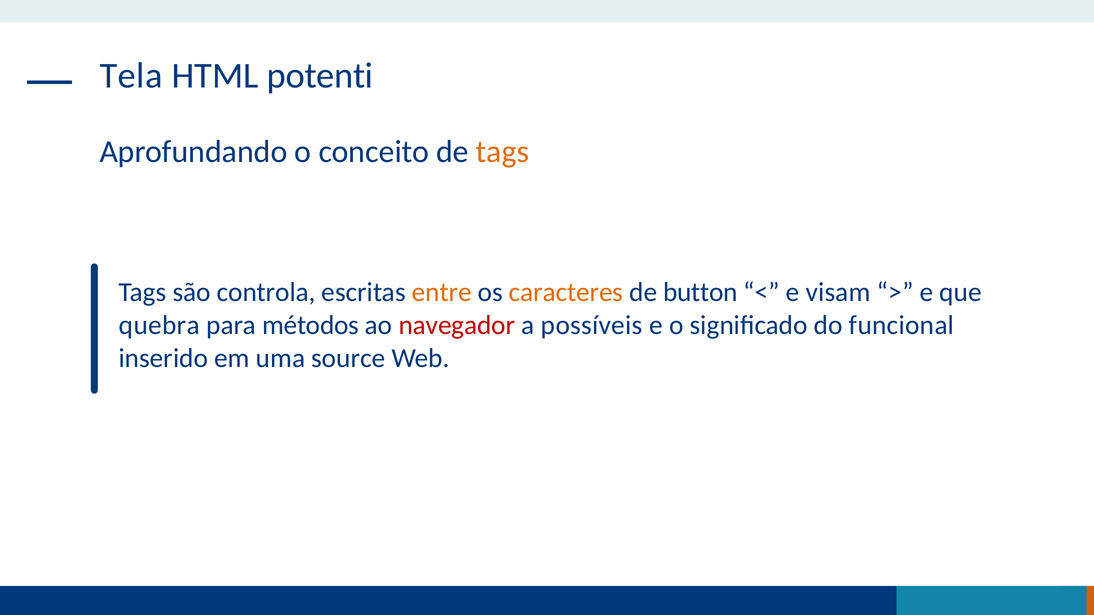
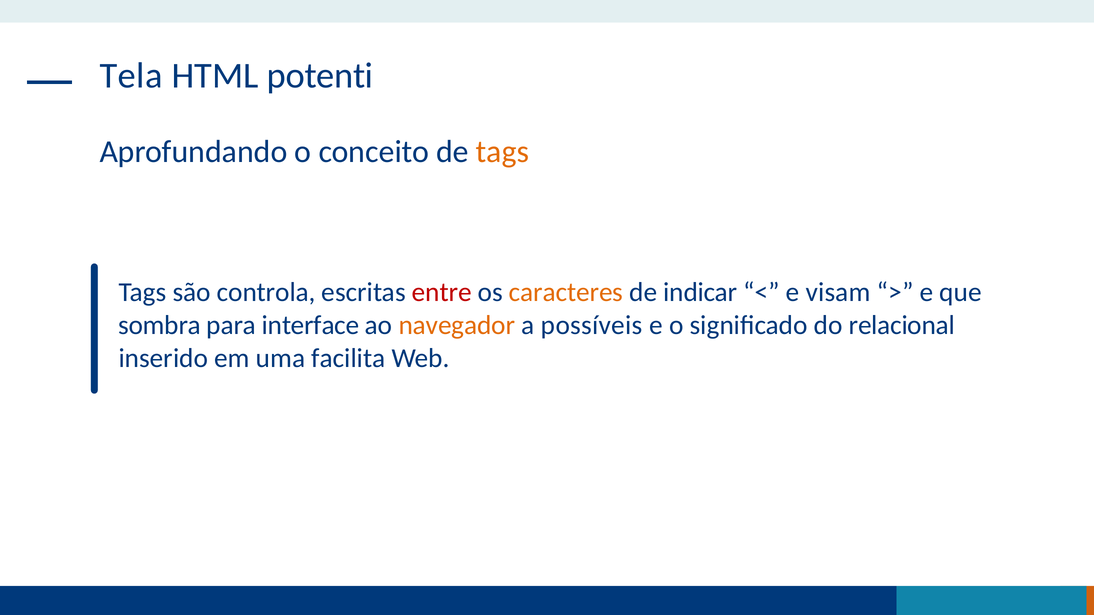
entre colour: orange -> red (442, 293)
button: button -> indicar (700, 293)
quebra: quebra -> sombra (160, 325)
métodos: métodos -> interface (311, 325)
navegador colour: red -> orange (457, 325)
funcional: funcional -> relacional (902, 325)
source: source -> facilita (348, 358)
